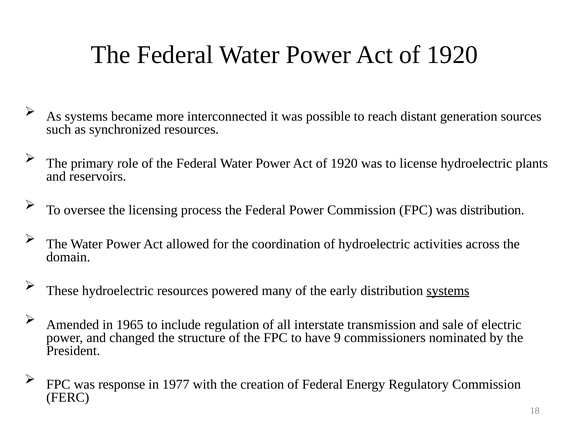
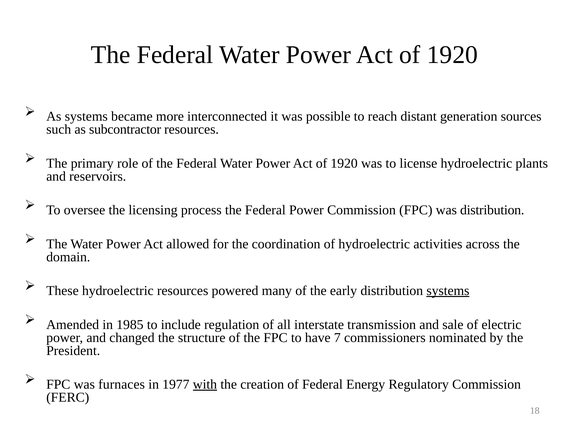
synchronized: synchronized -> subcontractor (125, 130)
1965: 1965 -> 1985 (130, 325)
9: 9 -> 7 (337, 338)
response: response -> furnaces (122, 385)
with underline: none -> present (205, 385)
